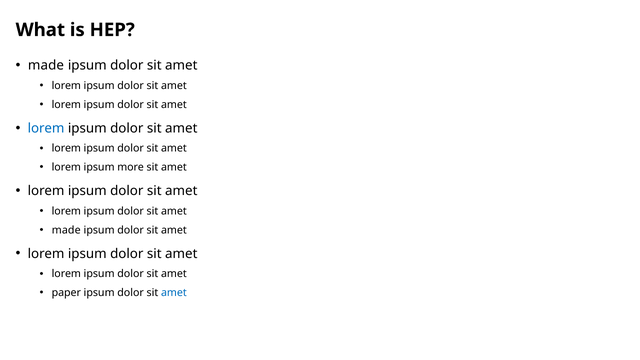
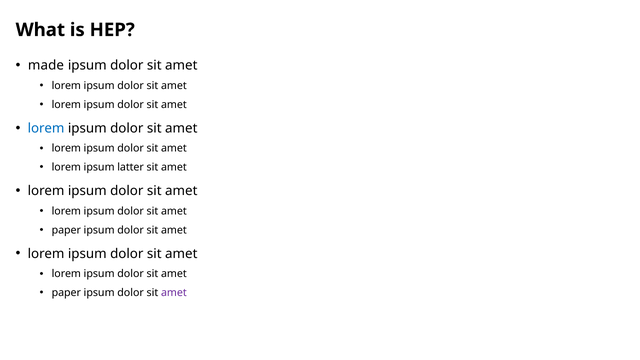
more: more -> latter (131, 167)
made: made -> paper (66, 230)
amet colour: blue -> purple (174, 293)
